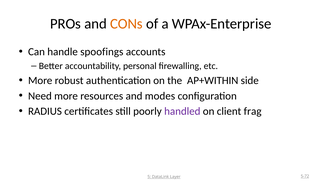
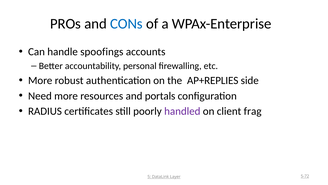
CONs colour: orange -> blue (126, 24)
AP+WITHIN: AP+WITHIN -> AP+REPLIES (213, 80)
modes: modes -> portals (160, 96)
